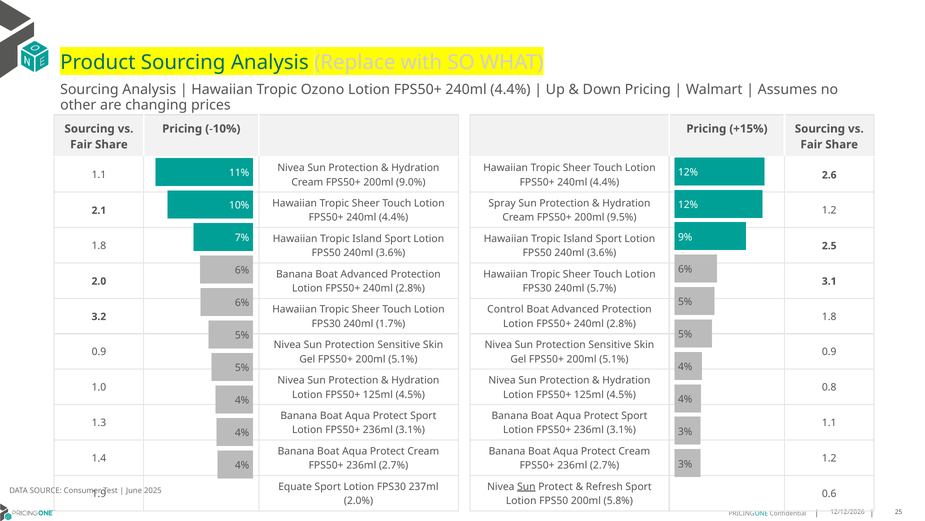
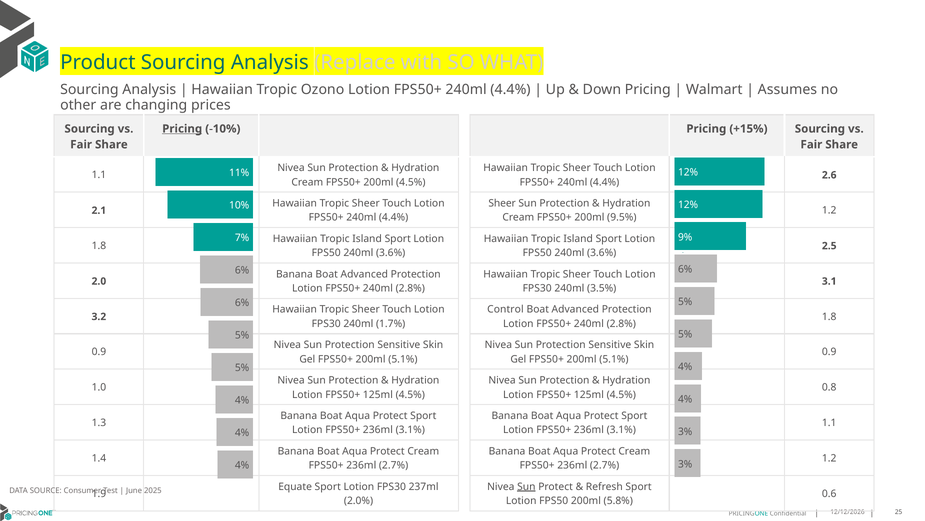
Pricing underline: none -> present (182, 129)
200ml 9.0%: 9.0% -> 4.5% (411, 182)
Spray: Spray -> Sheer (502, 203)
5.7%: 5.7% -> 3.5% (602, 288)
